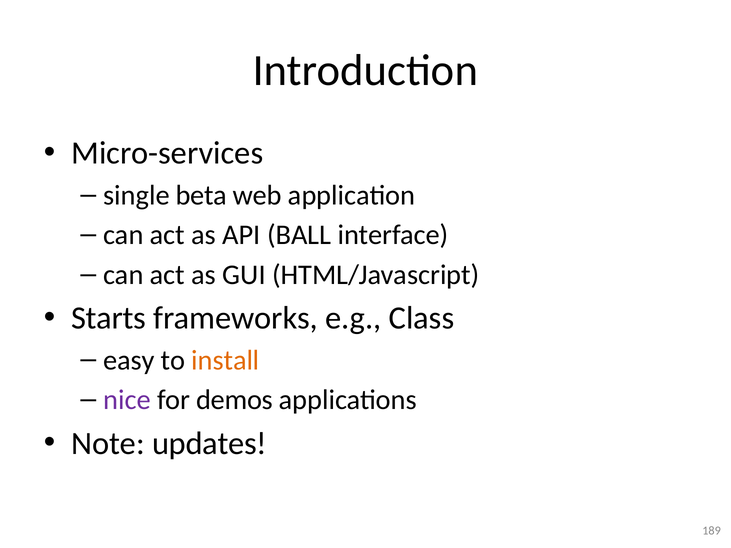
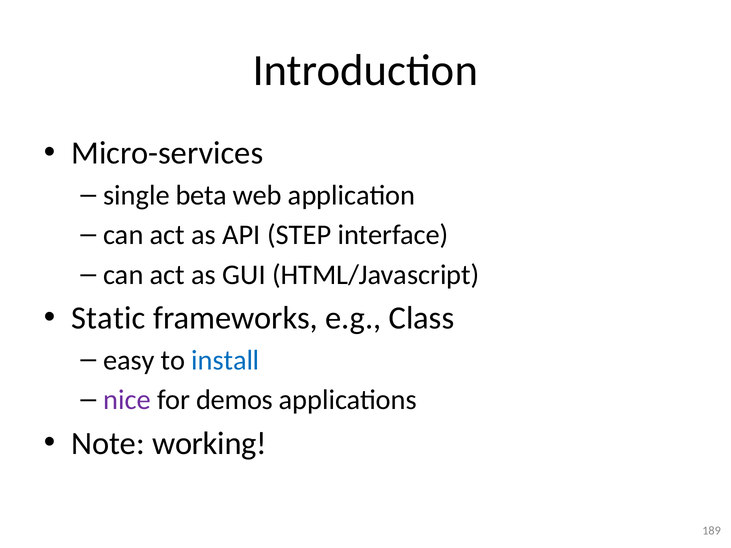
BALL: BALL -> STEP (299, 235)
Starts: Starts -> Static (108, 318)
install colour: orange -> blue (225, 360)
updates: updates -> working (210, 444)
